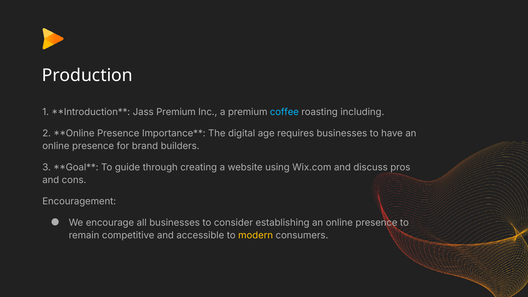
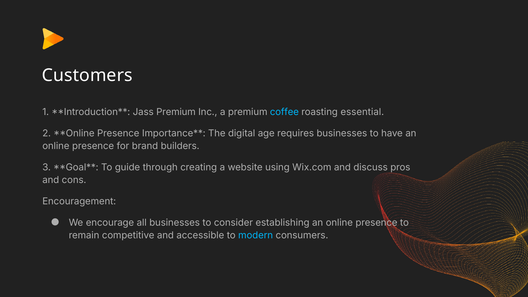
Production: Production -> Customers (87, 75)
including: including -> essential (362, 112)
modern colour: yellow -> light blue (256, 235)
